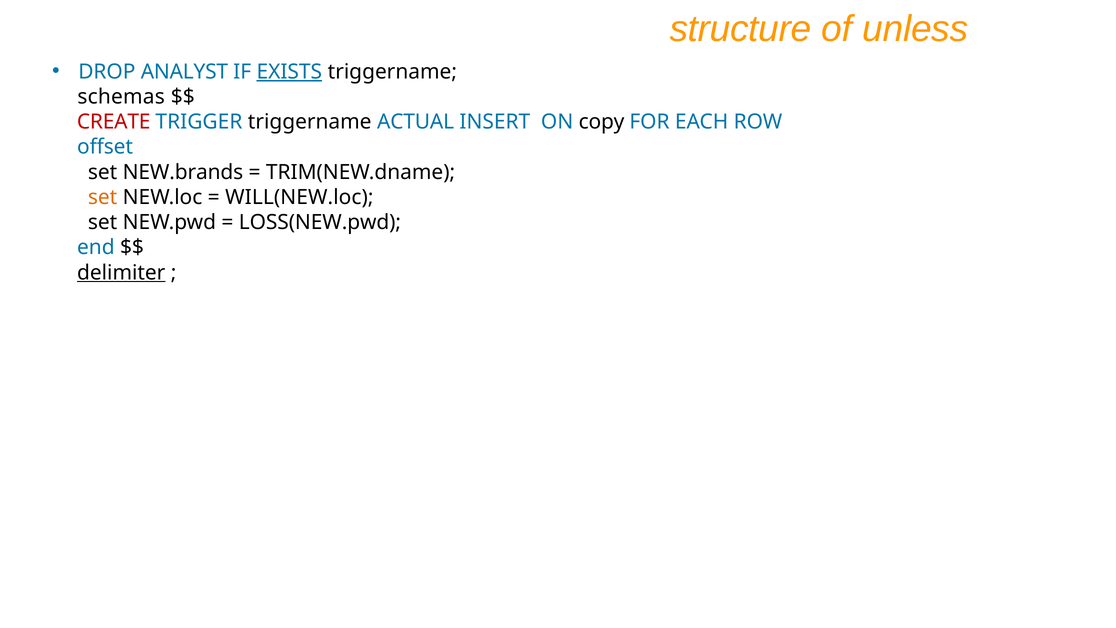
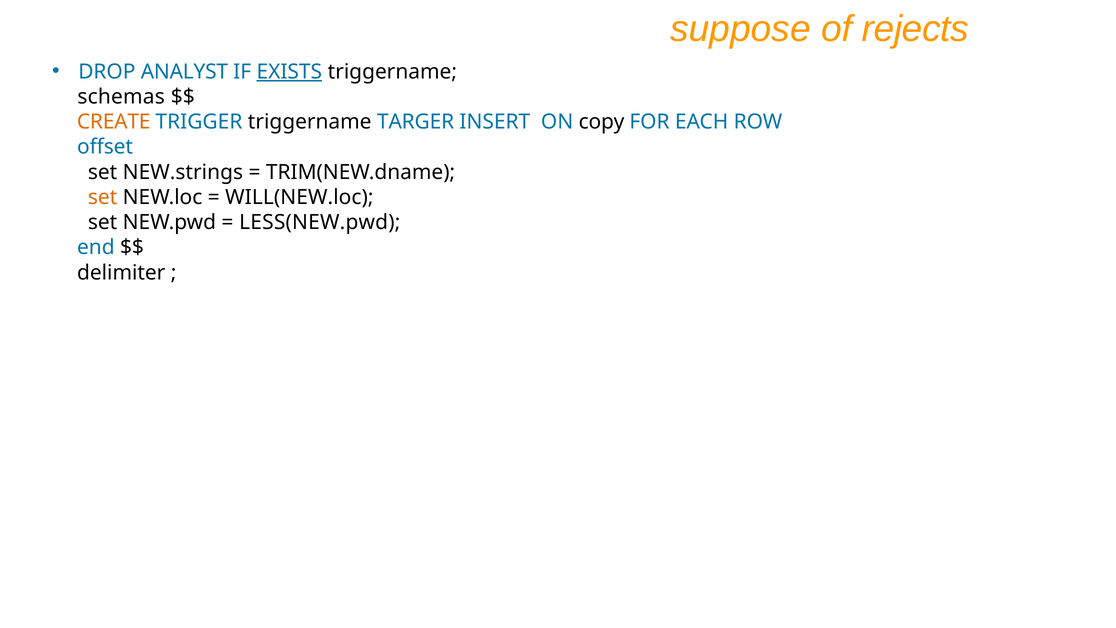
structure: structure -> suppose (740, 29)
unless: unless -> rejects (915, 29)
CREATE colour: red -> orange (114, 122)
ACTUAL: ACTUAL -> TARGER (416, 122)
NEW.brands: NEW.brands -> NEW.strings (183, 172)
LOSS(NEW.pwd: LOSS(NEW.pwd -> LESS(NEW.pwd (320, 222)
delimiter underline: present -> none (121, 272)
